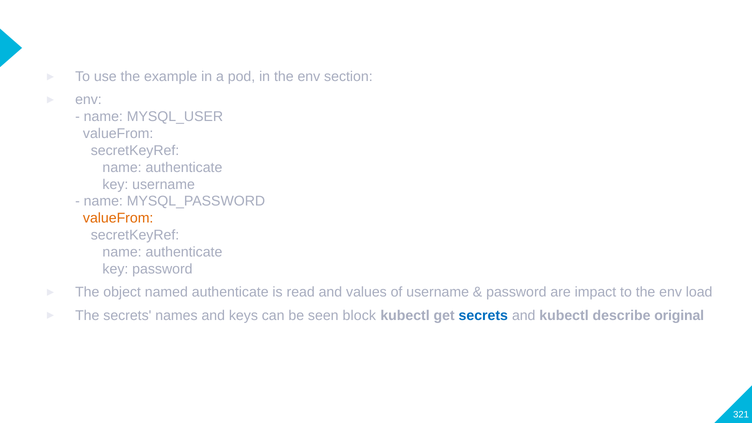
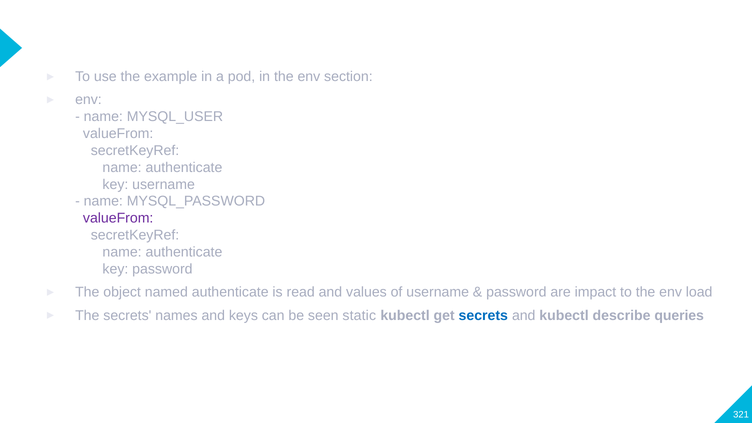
valueFrom colour: orange -> purple (118, 218)
block: block -> static (359, 315)
original: original -> queries (679, 315)
